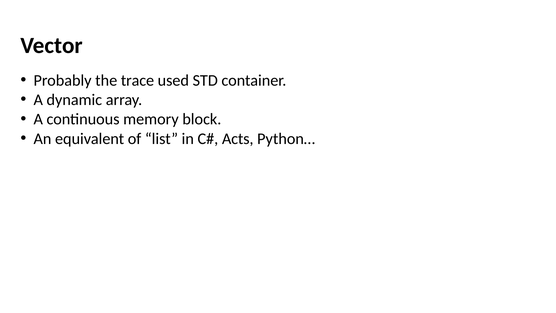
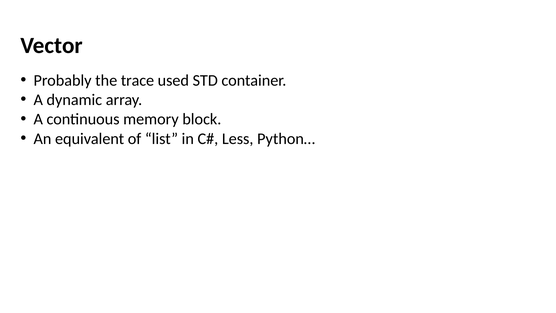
Acts: Acts -> Less (238, 139)
